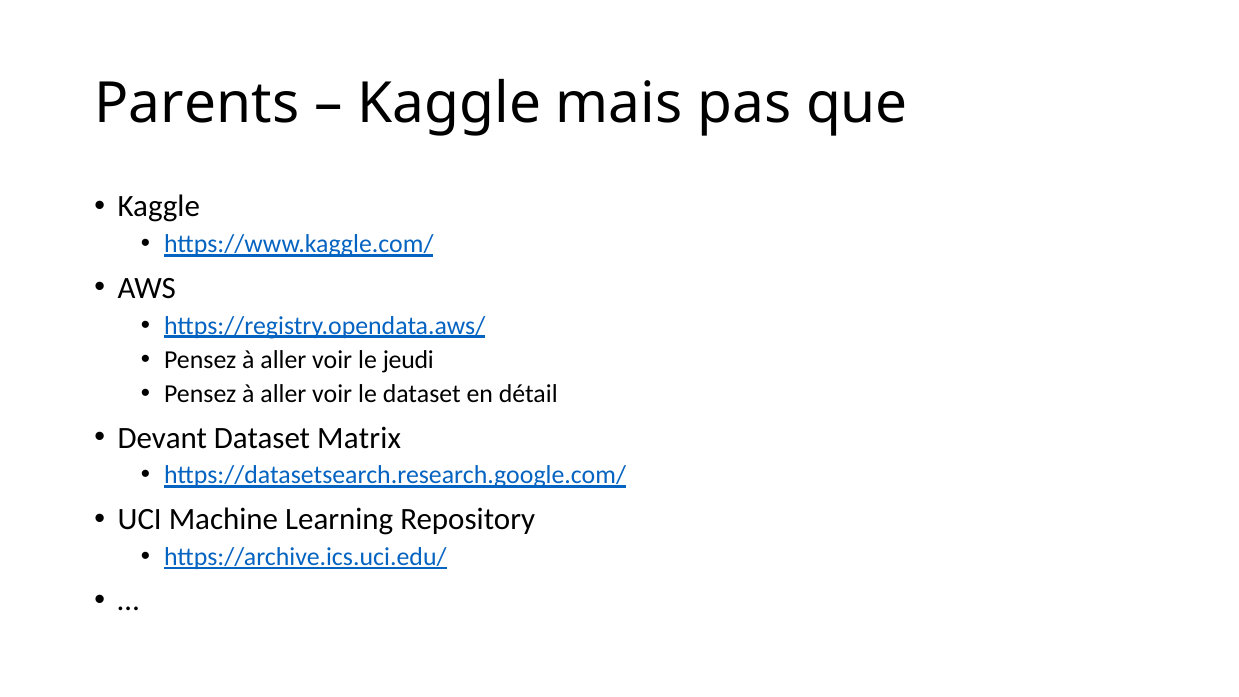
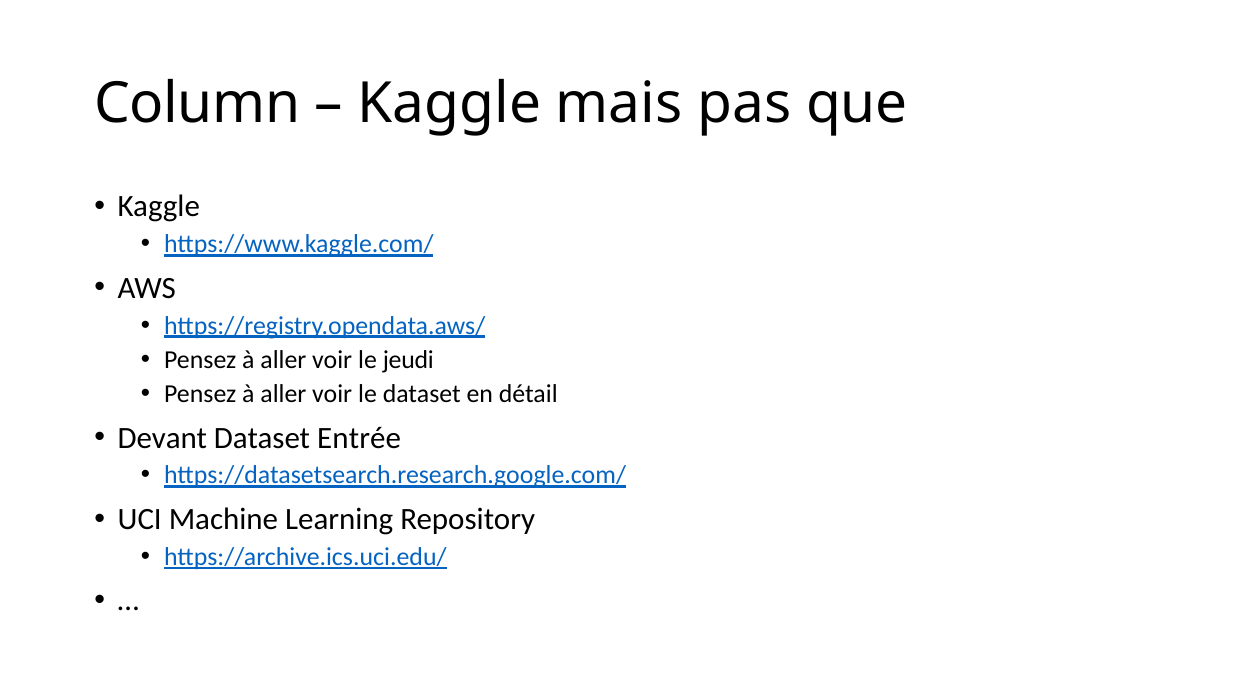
Parents: Parents -> Column (197, 104)
Matrix: Matrix -> Entrée (359, 438)
